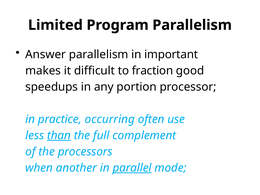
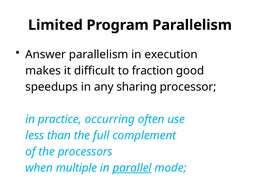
important: important -> execution (171, 55)
portion: portion -> sharing (137, 87)
than underline: present -> none (59, 135)
another: another -> multiple (76, 168)
